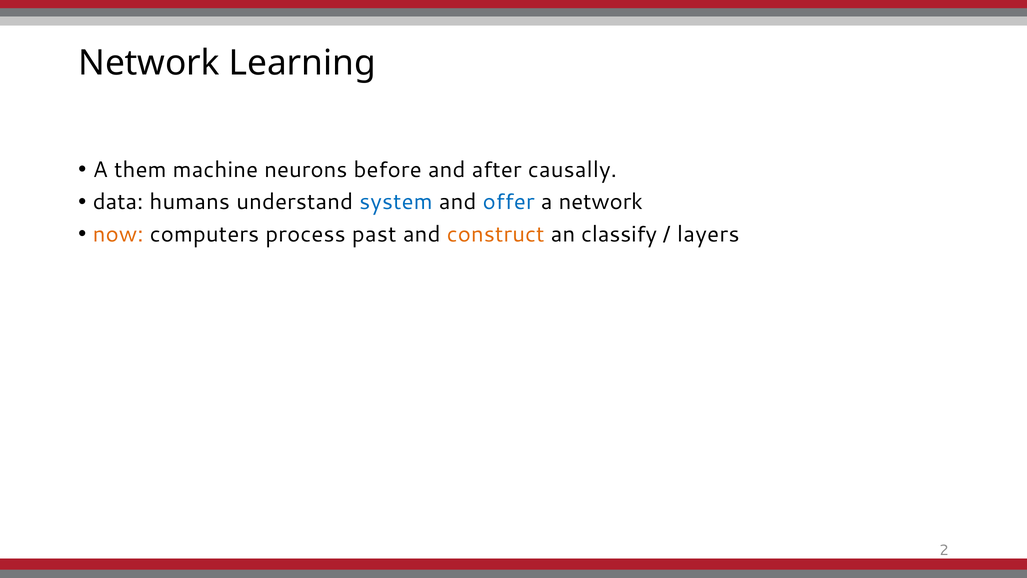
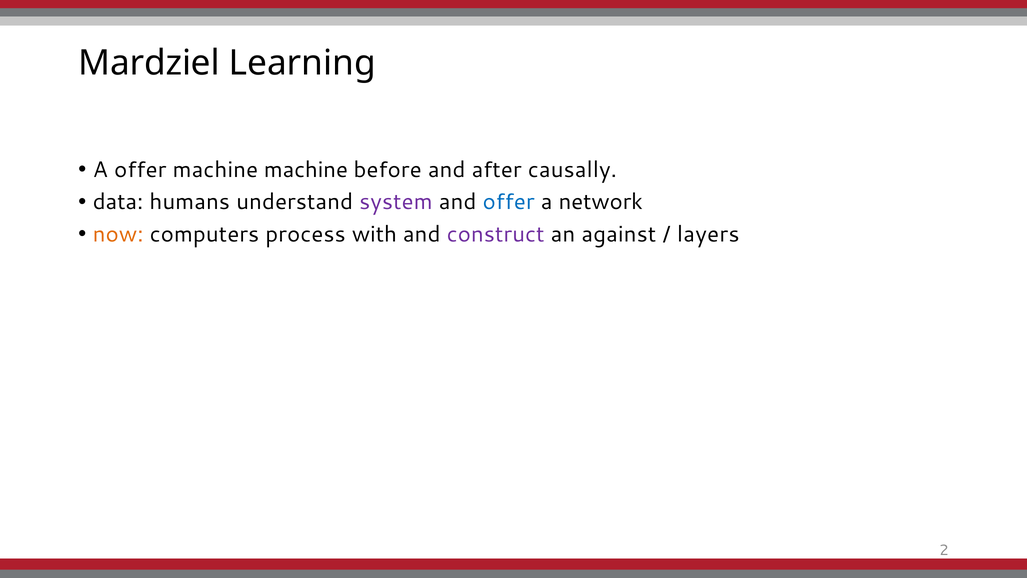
Network: Network -> Mardziel (149, 63)
A them: them -> offer (140, 170)
machine neurons: neurons -> machine (306, 170)
system colour: blue -> purple (396, 202)
past: past -> with (374, 234)
construct colour: orange -> purple (496, 234)
classify: classify -> against (619, 234)
